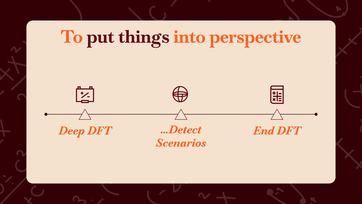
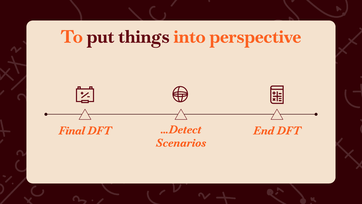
Deep: Deep -> Final (72, 131)
